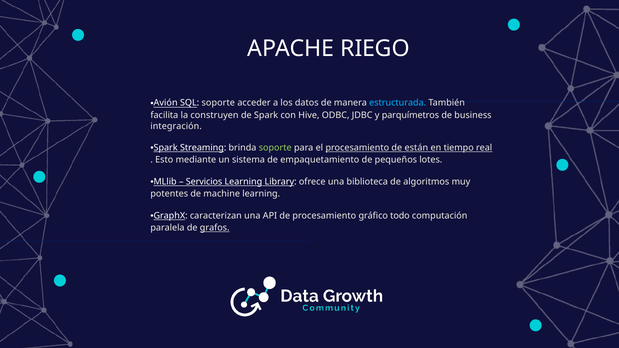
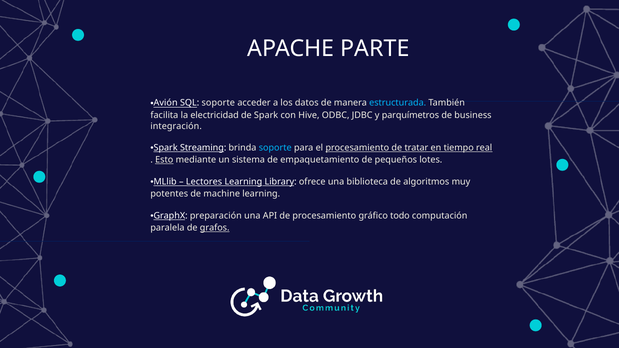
RIEGO: RIEGO -> PARTE (375, 48)
construyen: construyen -> electricidad (215, 115)
soporte colour: light green -> light blue (275, 148)
están: están -> tratar (416, 148)
Esto underline: none -> present (164, 160)
Servicios: Servicios -> Lectores (204, 182)
caracterizan: caracterizan -> preparación (216, 216)
